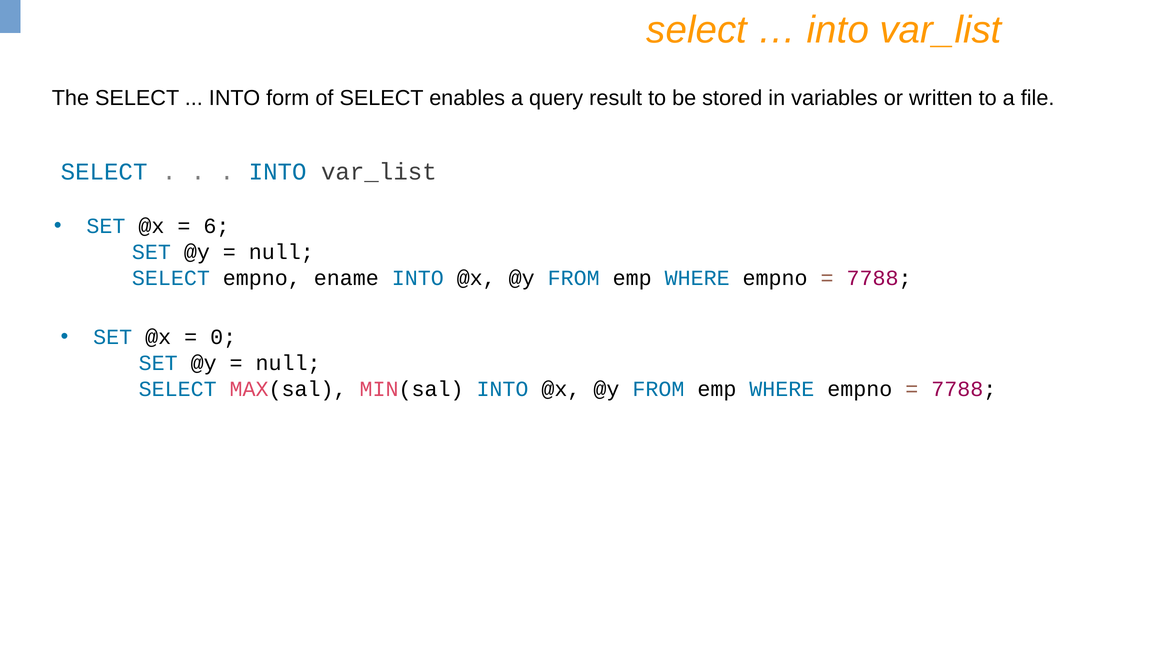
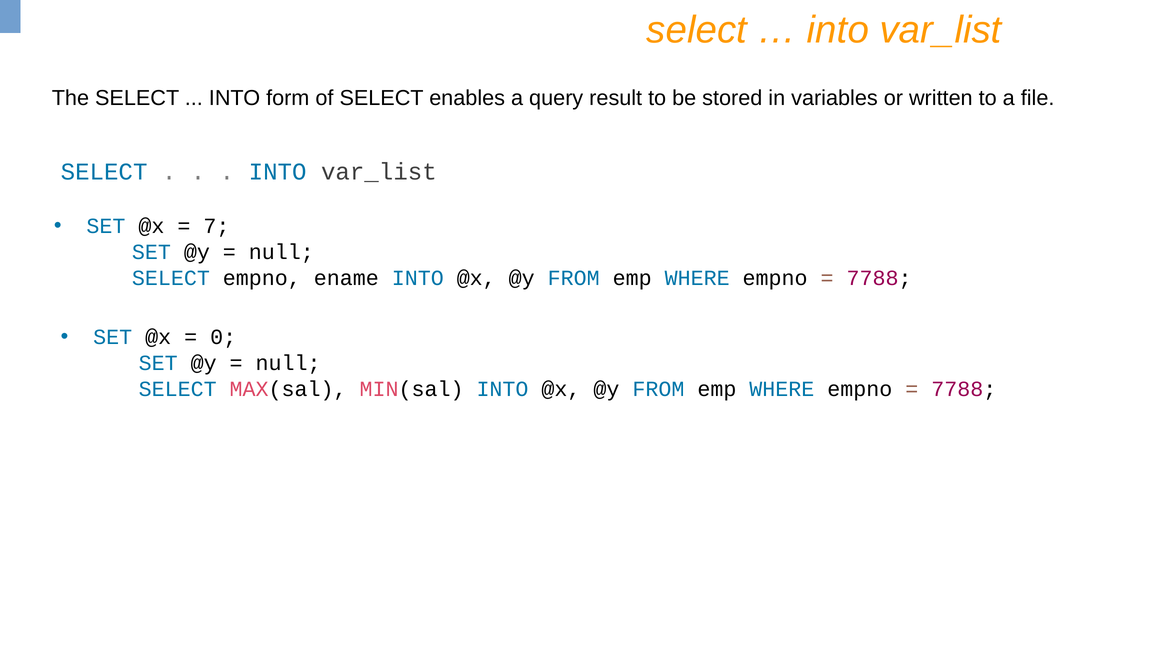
6: 6 -> 7 (216, 226)
